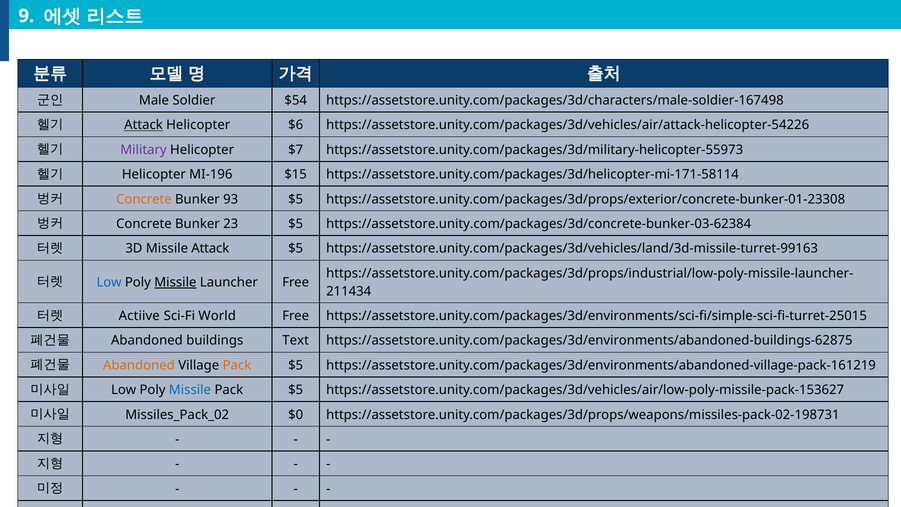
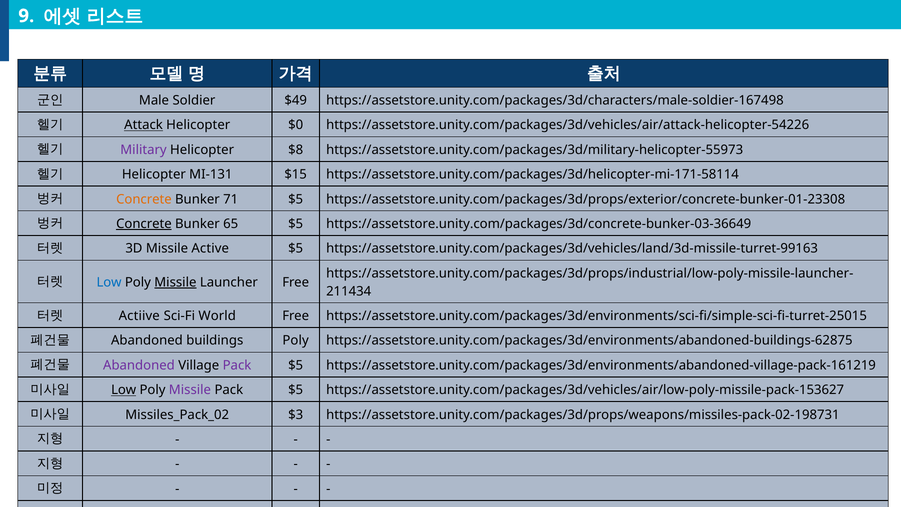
$54: $54 -> $49 (296, 100)
$6: $6 -> $0 (296, 125)
$7: $7 -> $8 (296, 150)
MI-196: MI-196 -> MI-131 (211, 174)
93: 93 -> 71 (231, 199)
Concrete underline: none -> present (144, 224)
23: 23 -> 65 (231, 224)
https://assetstore.unity.com/packages/3d/concrete-bunker-03-62384: https://assetstore.unity.com/packages/3d/concrete-bunker-03-62384 -> https://assetstore.unity.com/packages/3d/concrete-bunker-03-36649 (539, 224)
Missile Attack: Attack -> Active (210, 249)
buildings Text: Text -> Poly (296, 340)
Abandoned colour: orange -> purple (139, 365)
Pack colour: orange -> purple (237, 365)
Low underline: none -> present (124, 390)
Missile colour: blue -> purple (190, 390)
$0: $0 -> $3 (296, 415)
